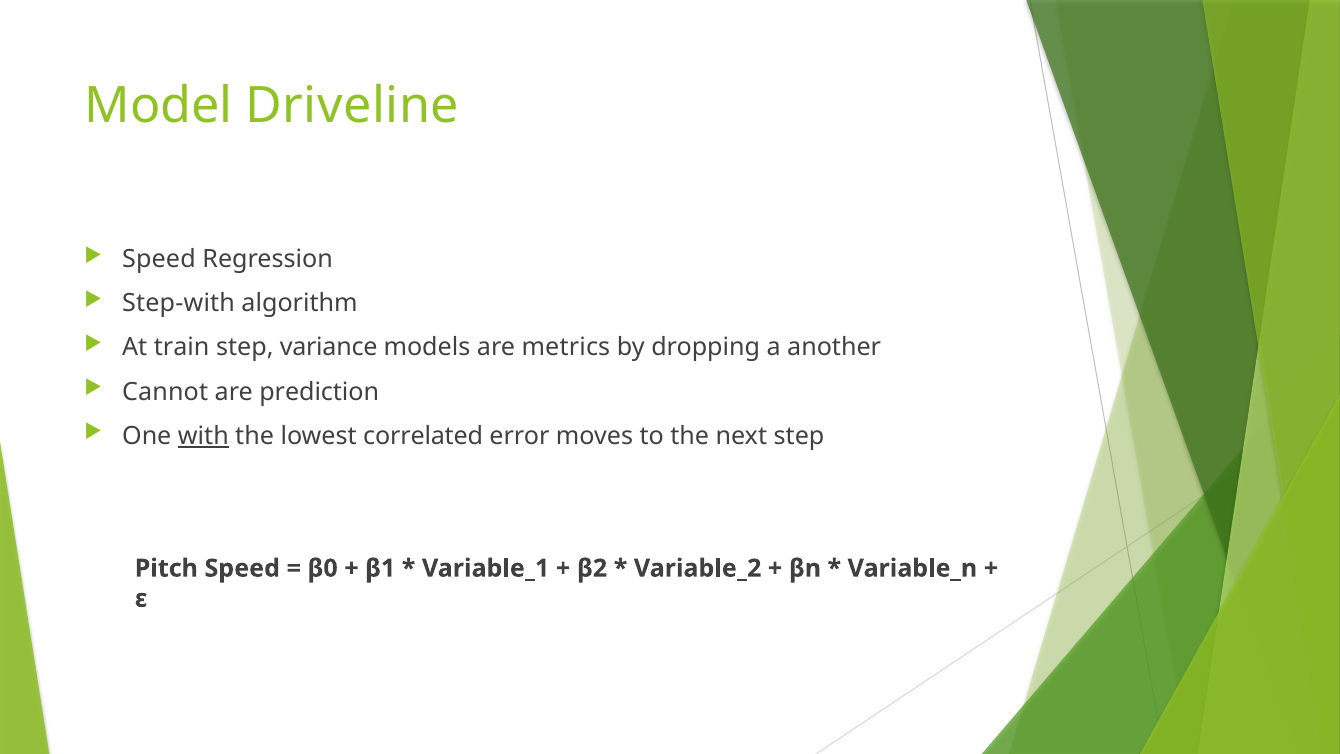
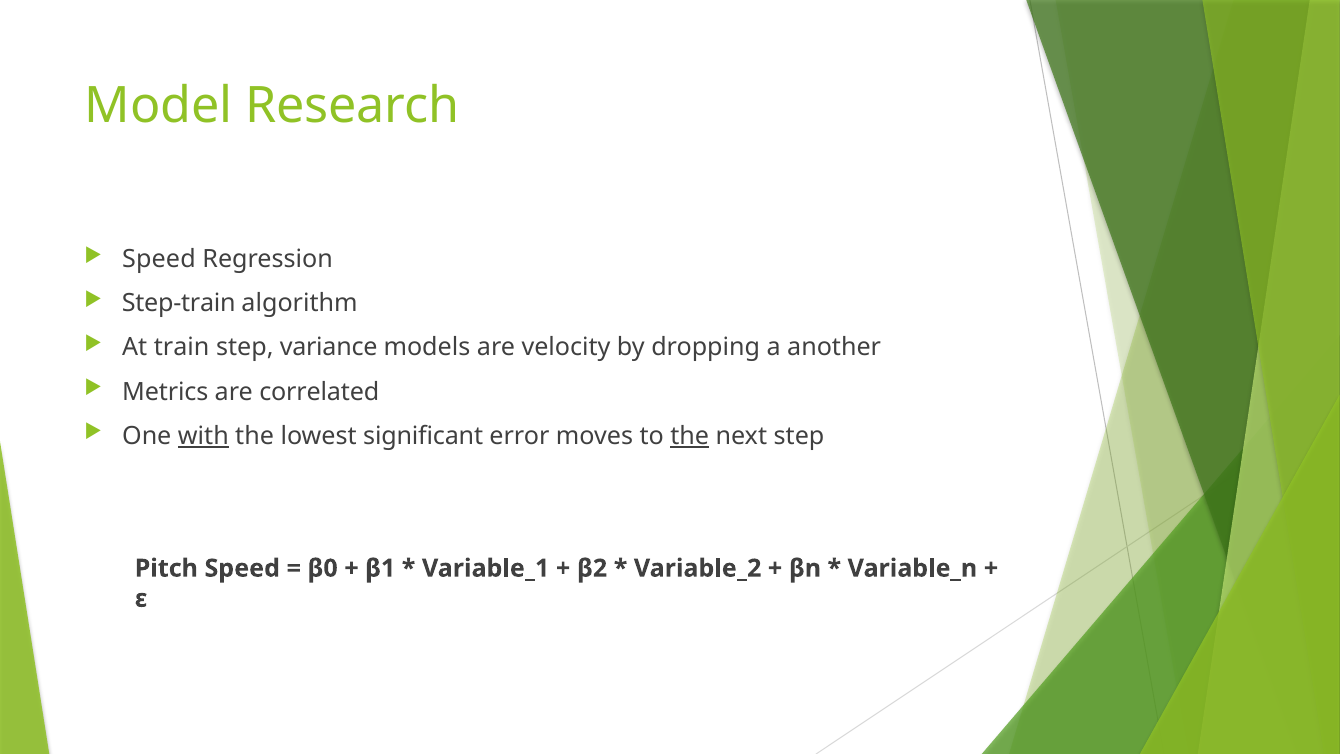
Driveline: Driveline -> Research (353, 106)
Step-with: Step-with -> Step-train (179, 303)
metrics: metrics -> velocity (566, 348)
Cannot: Cannot -> Metrics (165, 392)
prediction: prediction -> correlated (319, 392)
correlated: correlated -> significant (423, 436)
the underline: none -> present (690, 436)
